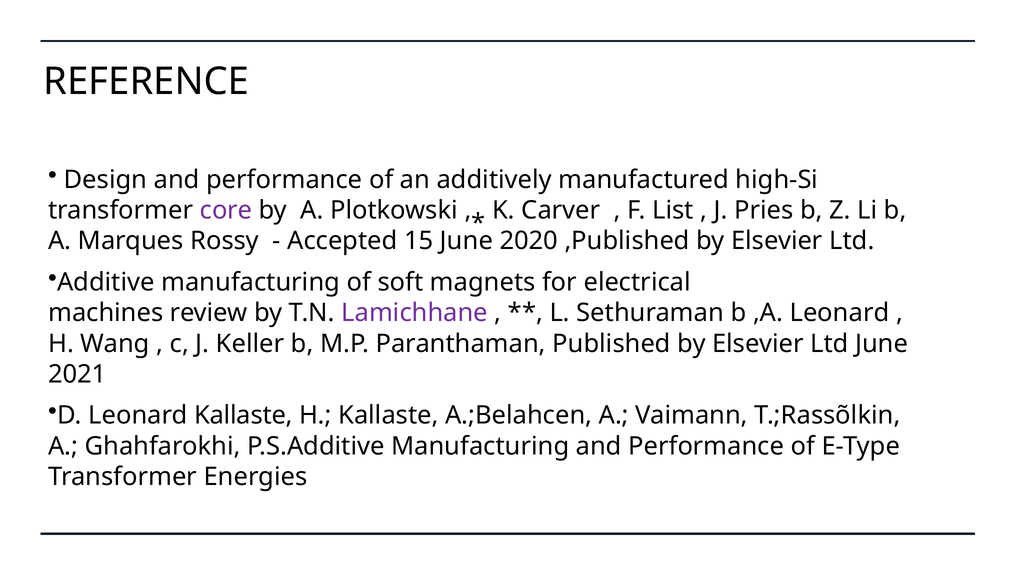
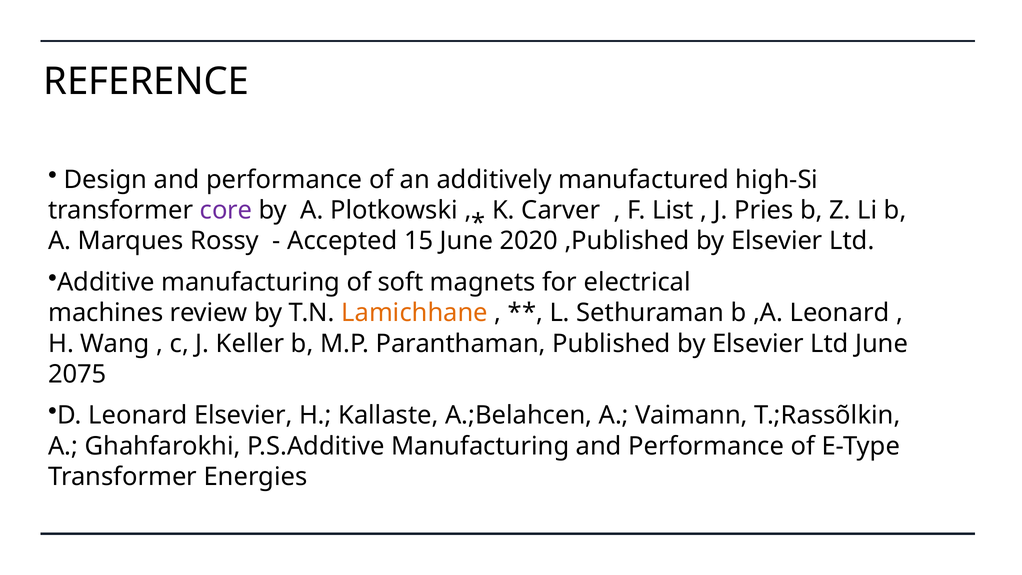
Lamichhane colour: purple -> orange (415, 313)
2021: 2021 -> 2075 (77, 374)
Leonard Kallaste: Kallaste -> Elsevier (243, 415)
